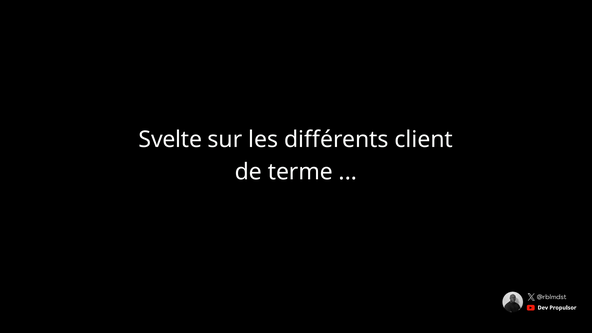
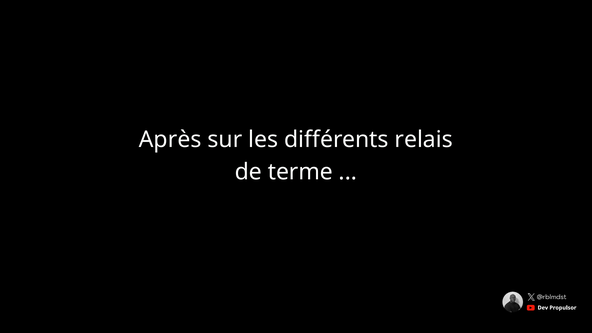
Svelte: Svelte -> Après (170, 140)
client: client -> relais (424, 140)
